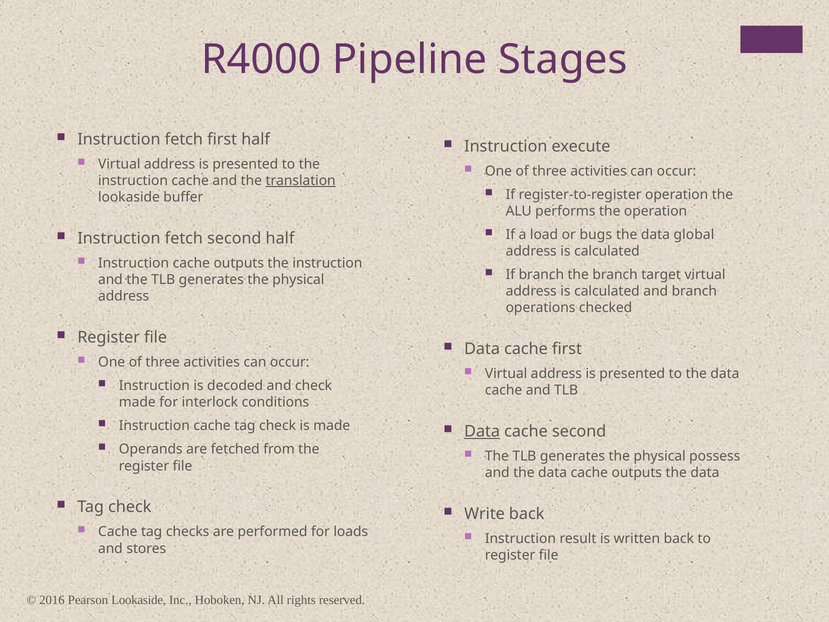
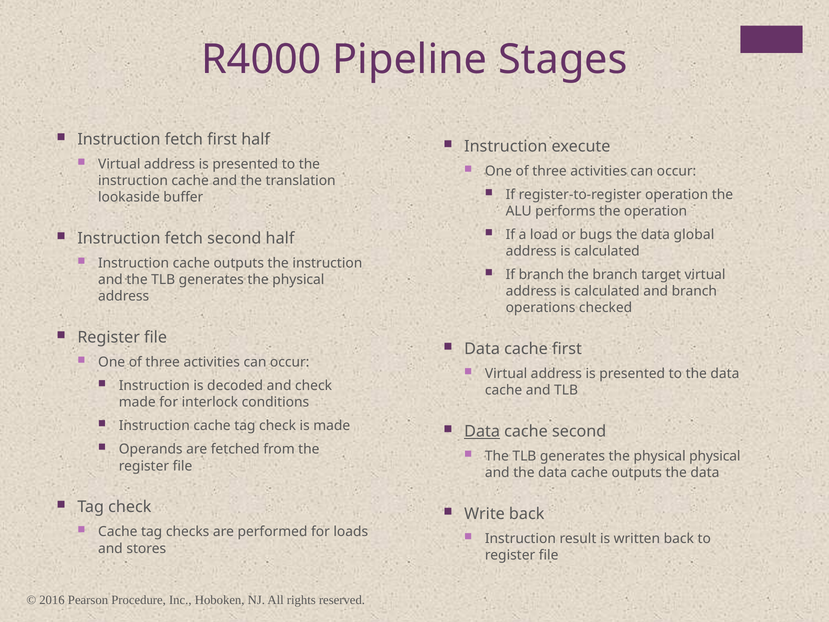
translation underline: present -> none (301, 181)
physical possess: possess -> physical (715, 456)
Pearson Lookaside: Lookaside -> Procedure (139, 600)
